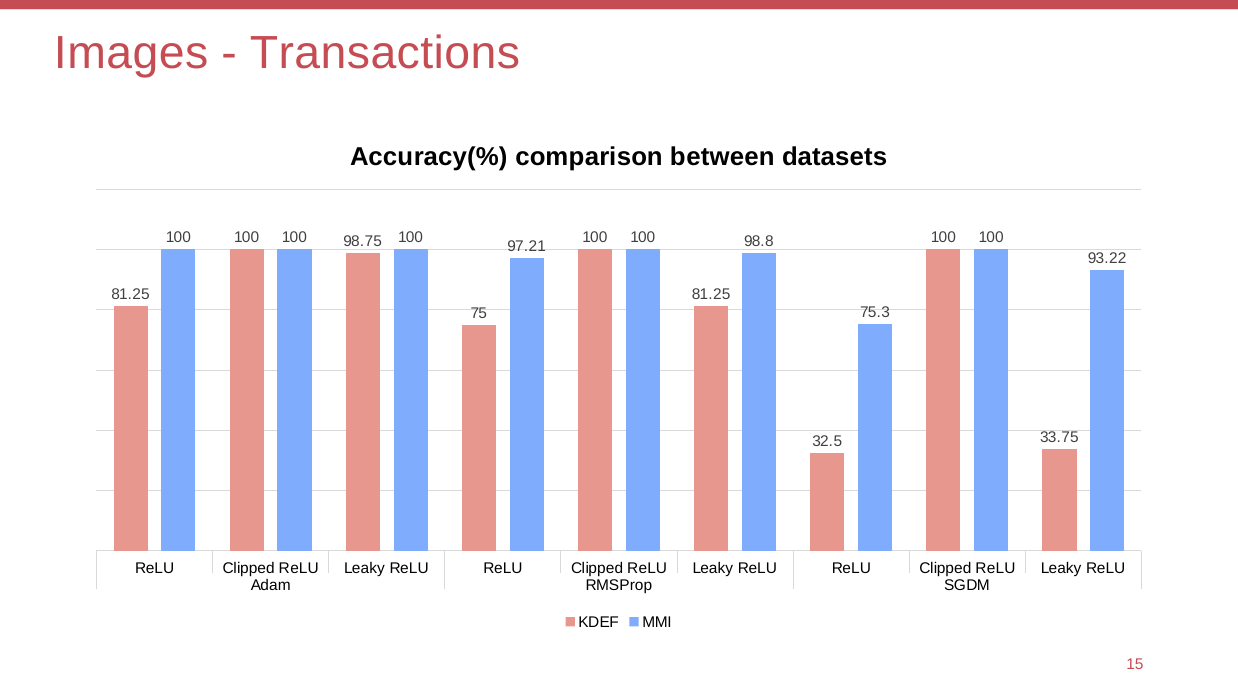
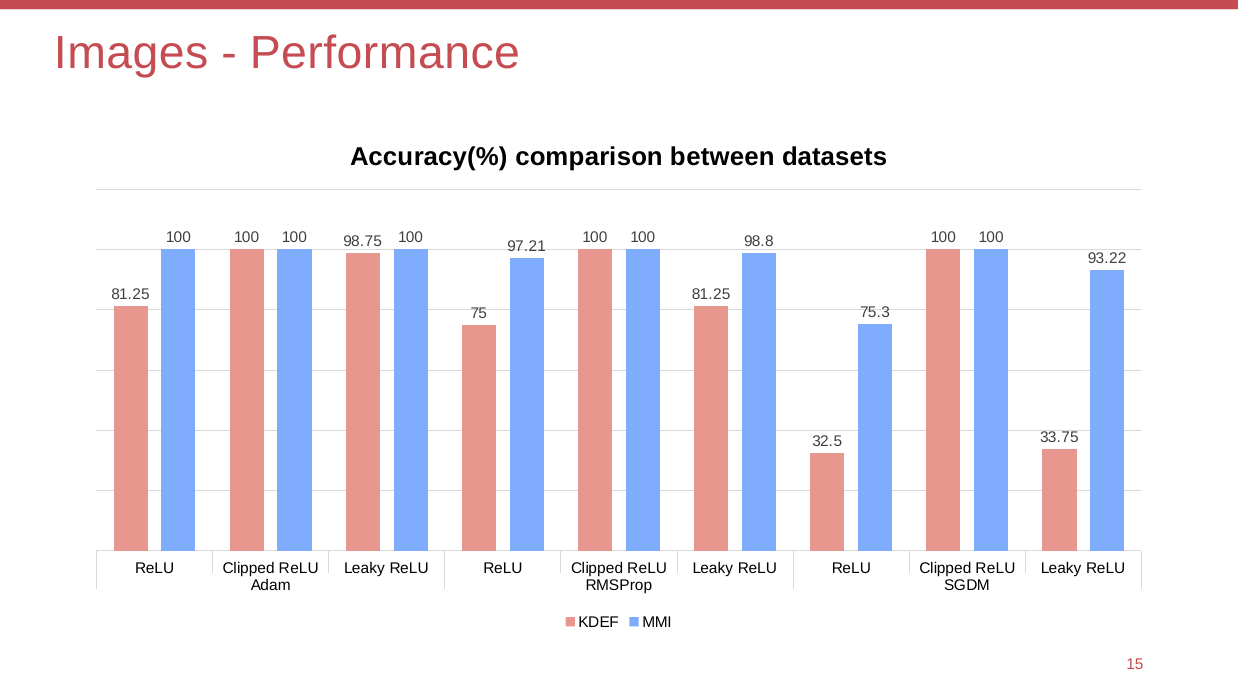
Transactions: Transactions -> Performance (385, 53)
